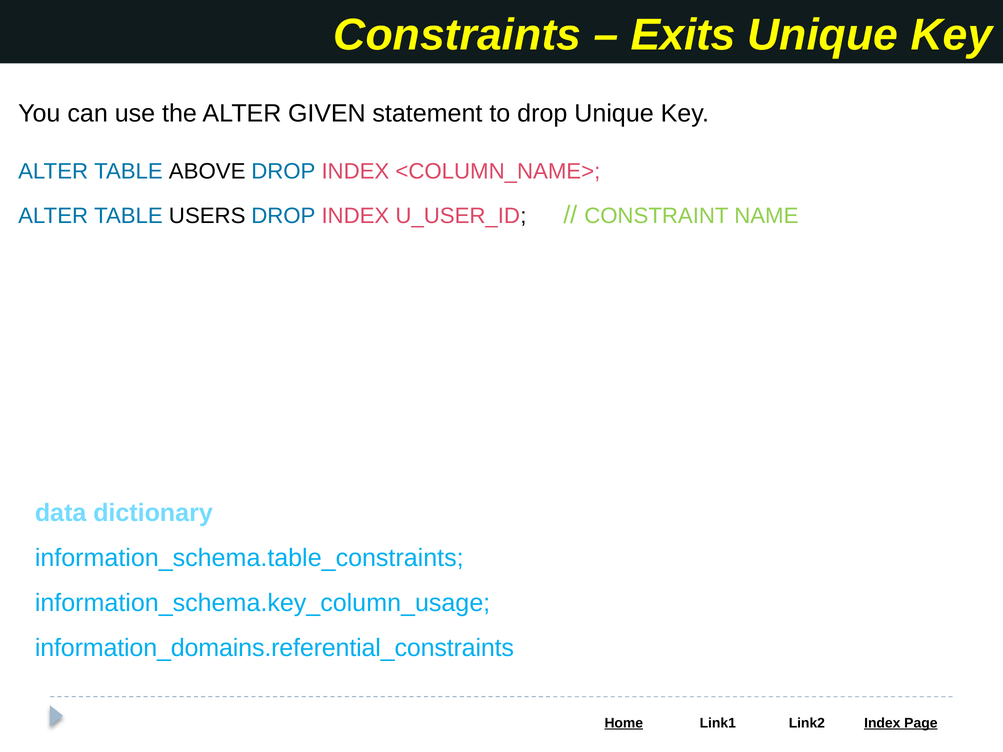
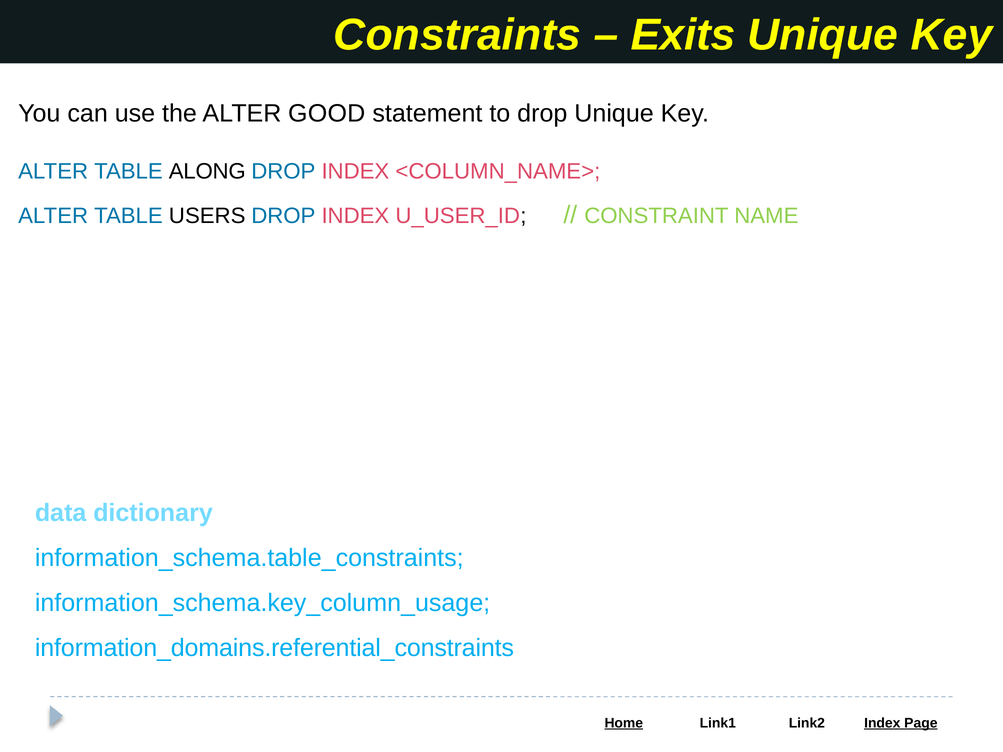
GIVEN: GIVEN -> GOOD (327, 114)
ABOVE: ABOVE -> ALONG (207, 171)
